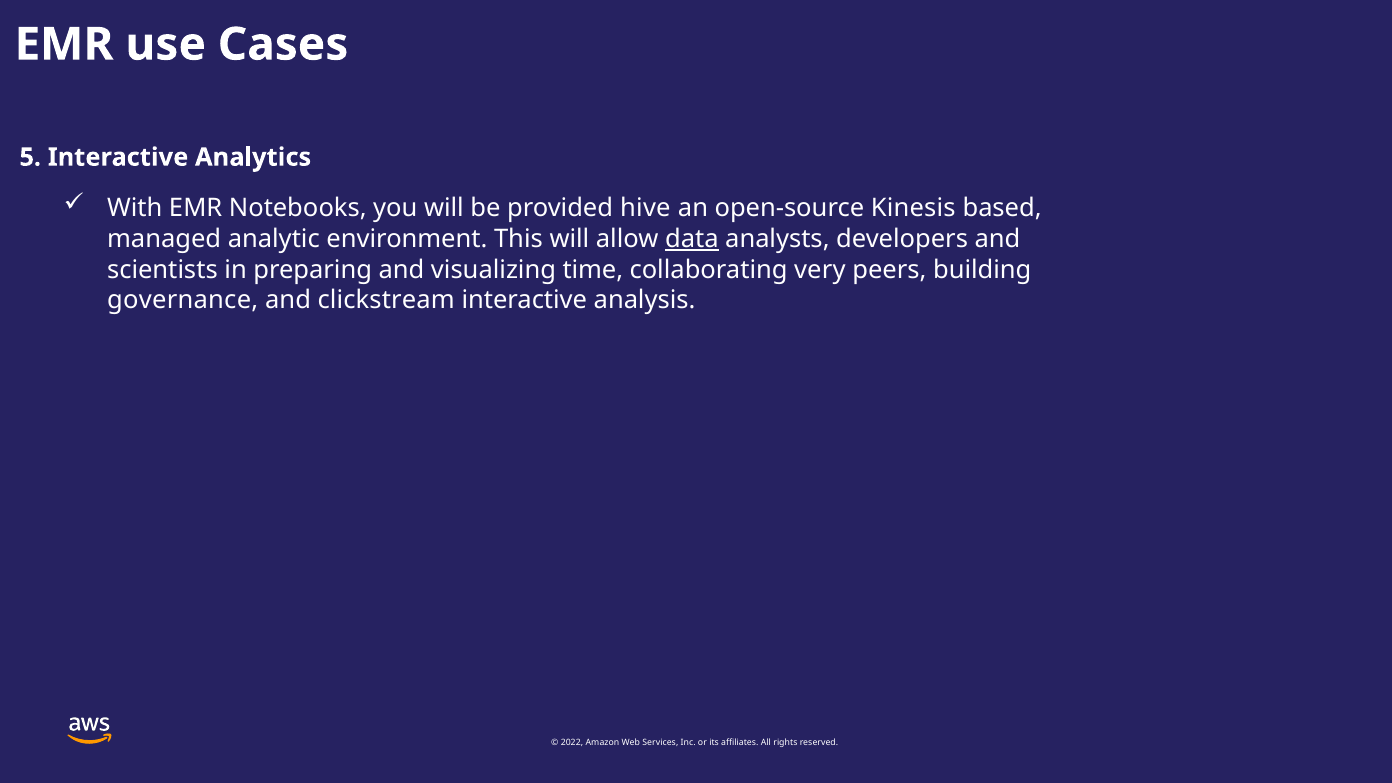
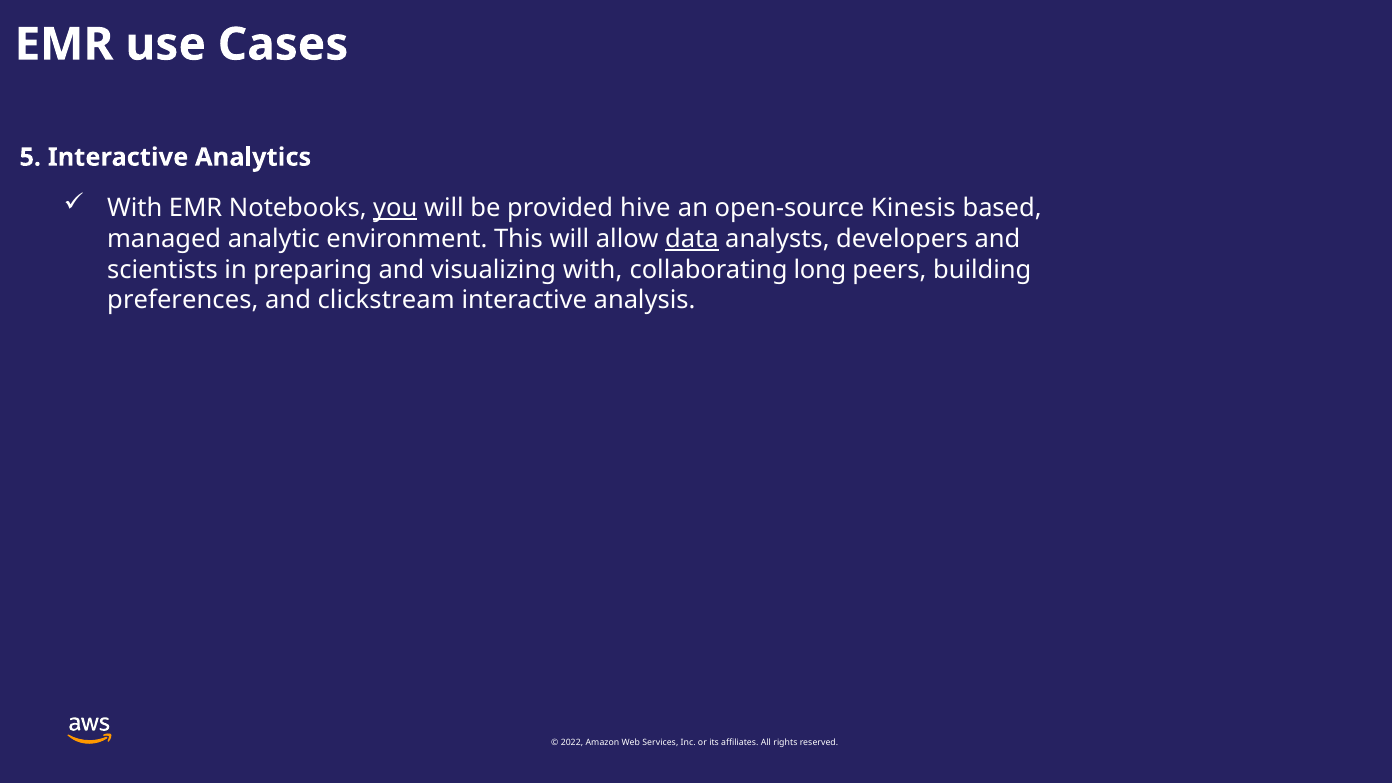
you underline: none -> present (395, 208)
visualizing time: time -> with (593, 270)
very: very -> long (820, 270)
governance: governance -> preferences (183, 300)
